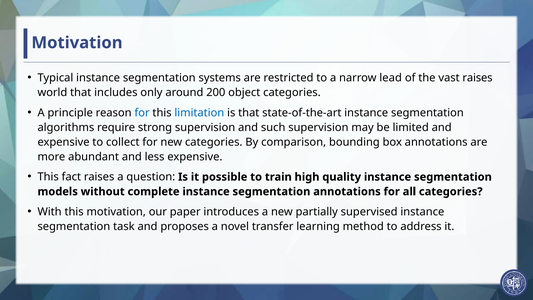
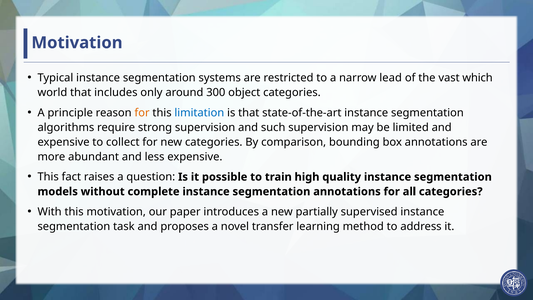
vast raises: raises -> which (478, 78)
200: 200 -> 300 (216, 92)
for colour: blue -> orange (142, 113)
